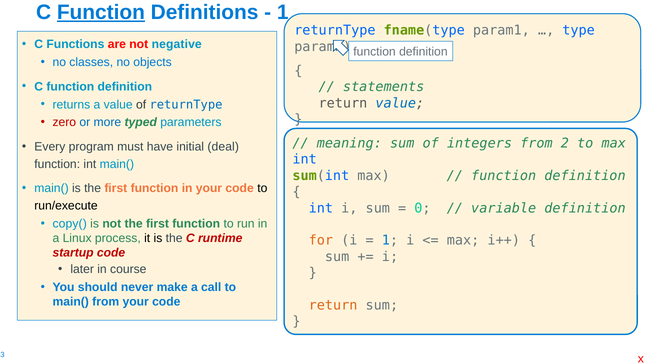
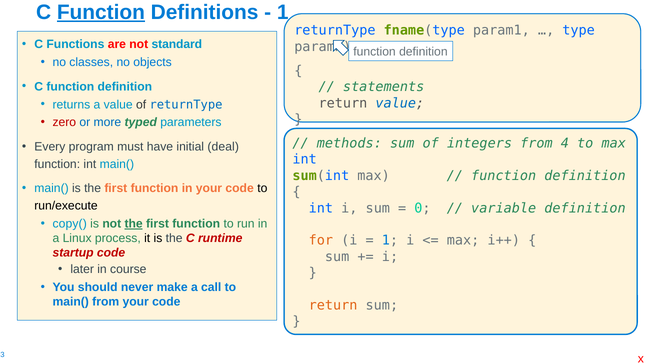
negative: negative -> standard (177, 44)
meaning: meaning -> methods (349, 143)
2: 2 -> 4 (565, 143)
the underline: none -> present (134, 224)
